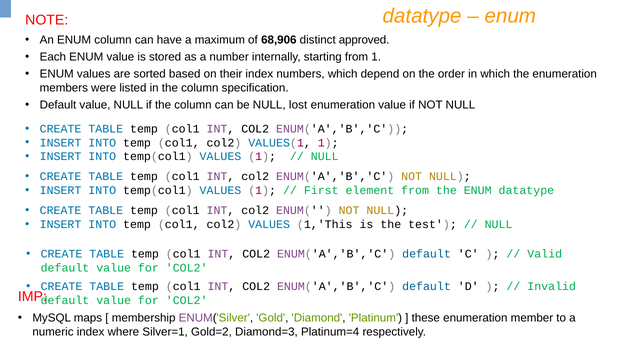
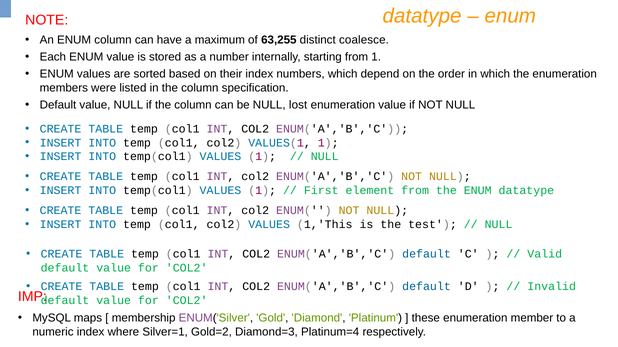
68,906: 68,906 -> 63,255 (279, 40)
approved: approved -> coalesce (364, 40)
